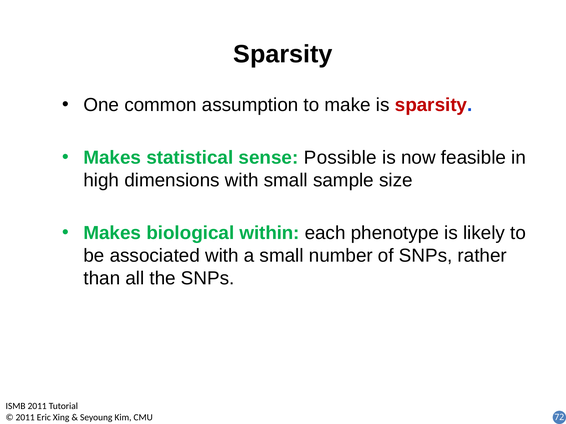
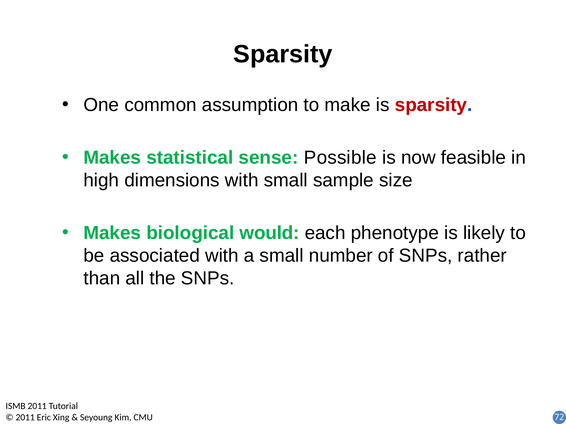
within: within -> would (270, 233)
